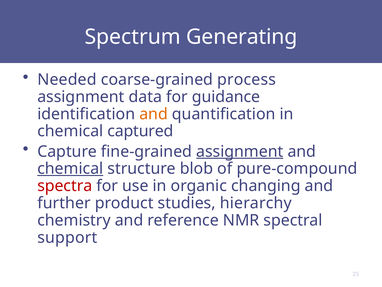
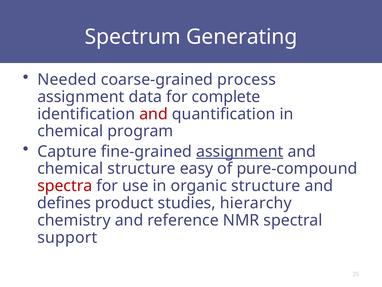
guidance: guidance -> complete (226, 97)
and colour: orange -> red (154, 114)
captured: captured -> program (140, 131)
chemical underline: present -> none (70, 168)
blob: blob -> easy (196, 168)
organic changing: changing -> structure (266, 186)
further: further -> defines (64, 203)
